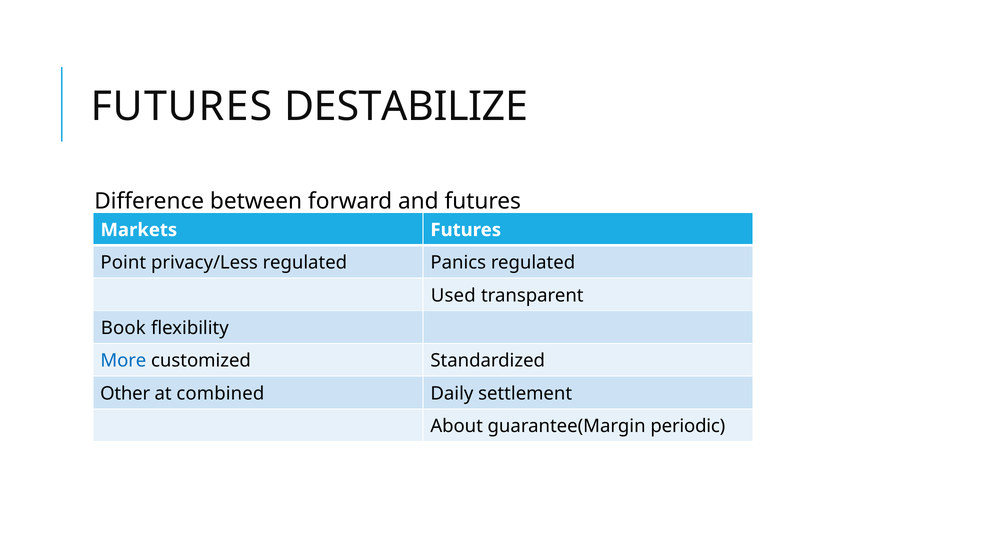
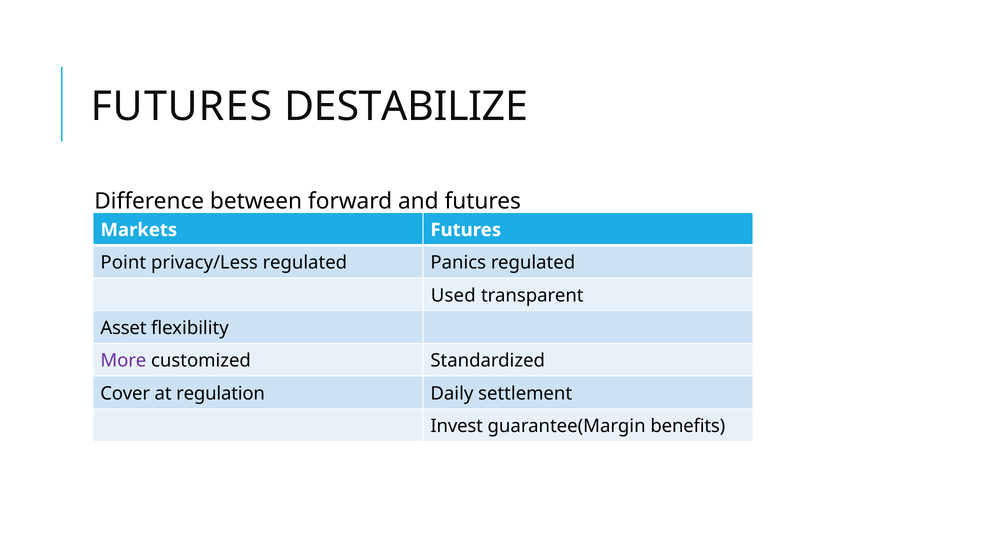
Book: Book -> Asset (123, 328)
More colour: blue -> purple (123, 361)
Other: Other -> Cover (125, 393)
combined: combined -> regulation (221, 393)
About: About -> Invest (457, 426)
periodic: periodic -> benefits (688, 426)
